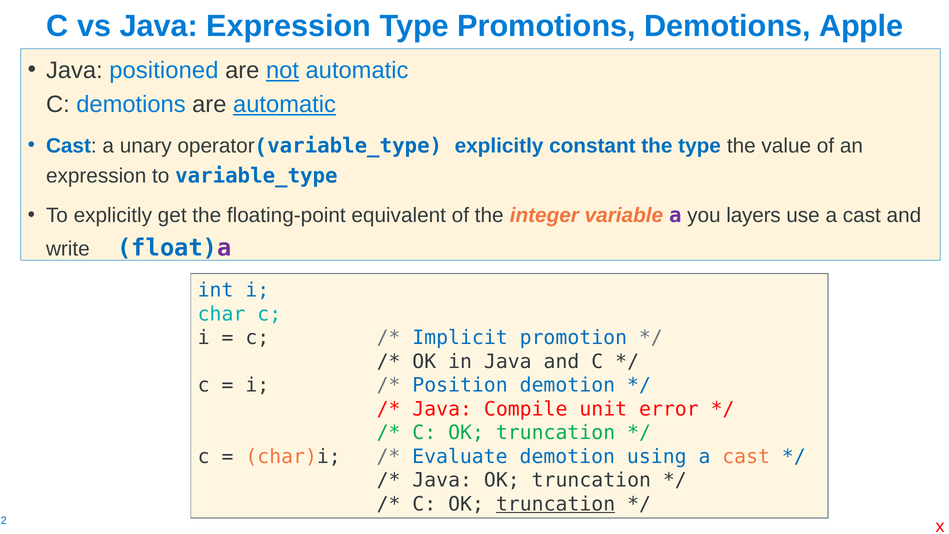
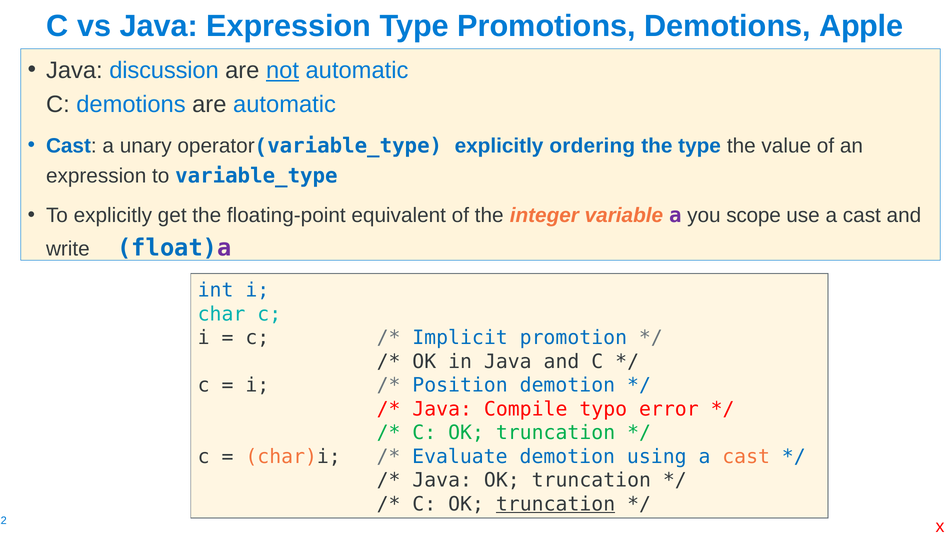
positioned: positioned -> discussion (164, 70)
automatic underline: present -> none (285, 104)
constant: constant -> ordering (592, 146)
layers: layers -> scope (754, 215)
unit: unit -> typo (603, 409)
